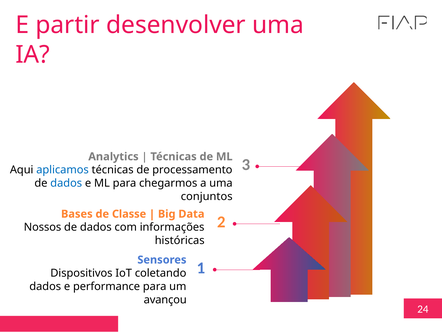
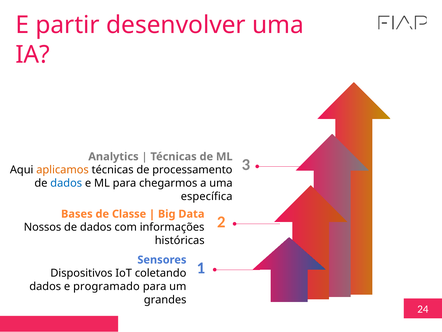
aplicamos colour: blue -> orange (62, 170)
conjuntos: conjuntos -> específica (207, 196)
performance: performance -> programado (106, 286)
avançou: avançou -> grandes (165, 299)
